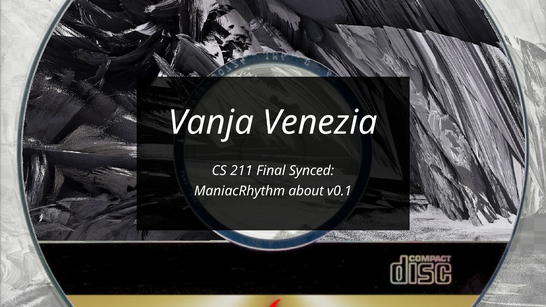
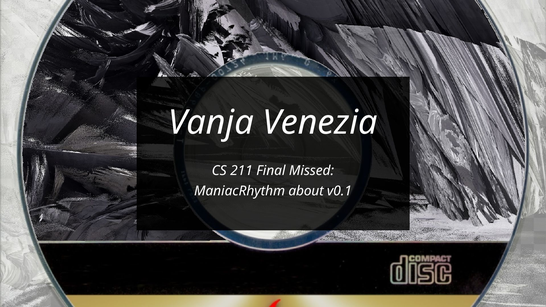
Synced: Synced -> Missed (312, 171)
